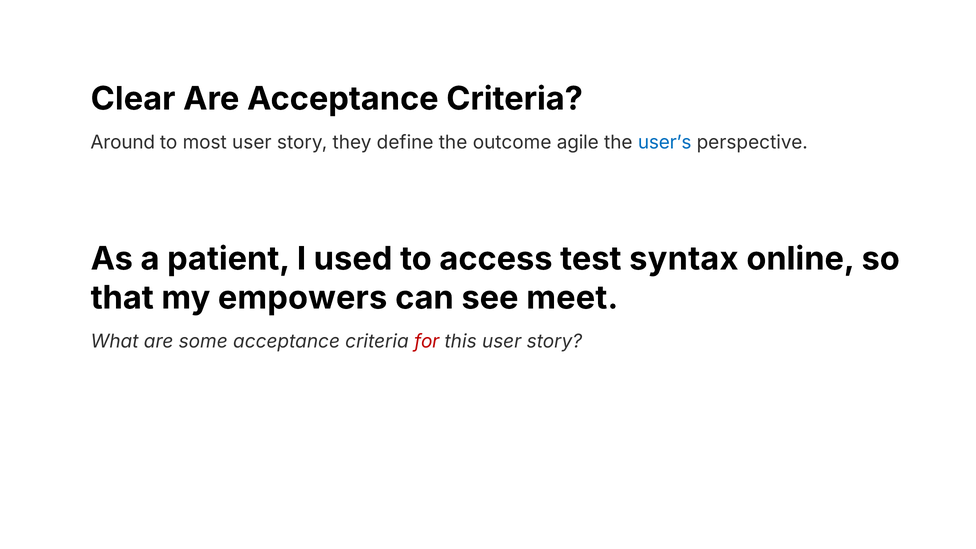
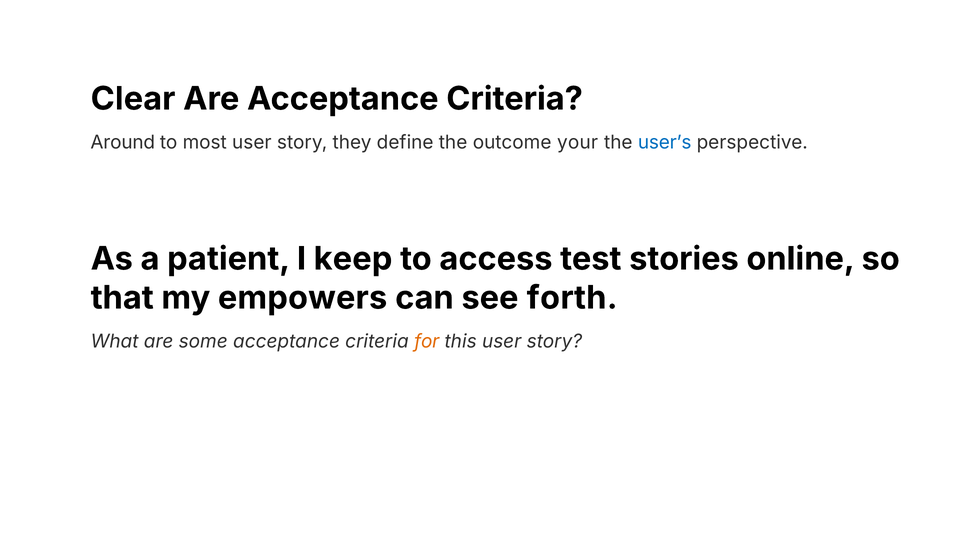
agile: agile -> your (578, 142)
used: used -> keep (353, 259)
syntax: syntax -> stories (684, 259)
meet: meet -> forth (572, 298)
for colour: red -> orange (427, 341)
